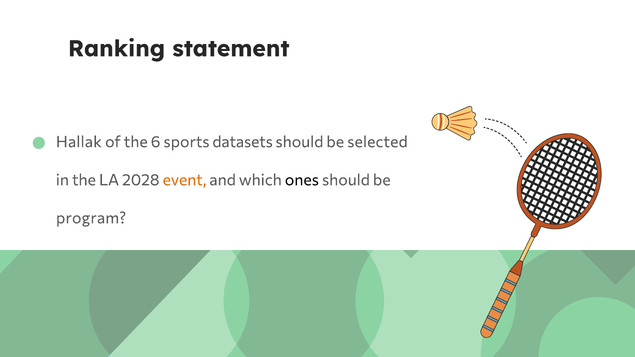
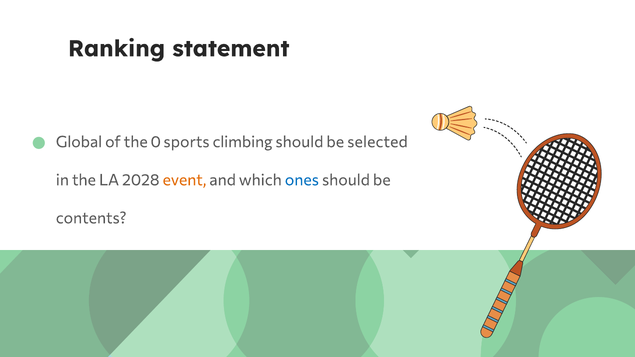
Hallak: Hallak -> Global (79, 142)
6: 6 -> 0 (156, 142)
datasets: datasets -> climbing (243, 142)
ones colour: black -> blue (302, 180)
program: program -> contents (91, 218)
